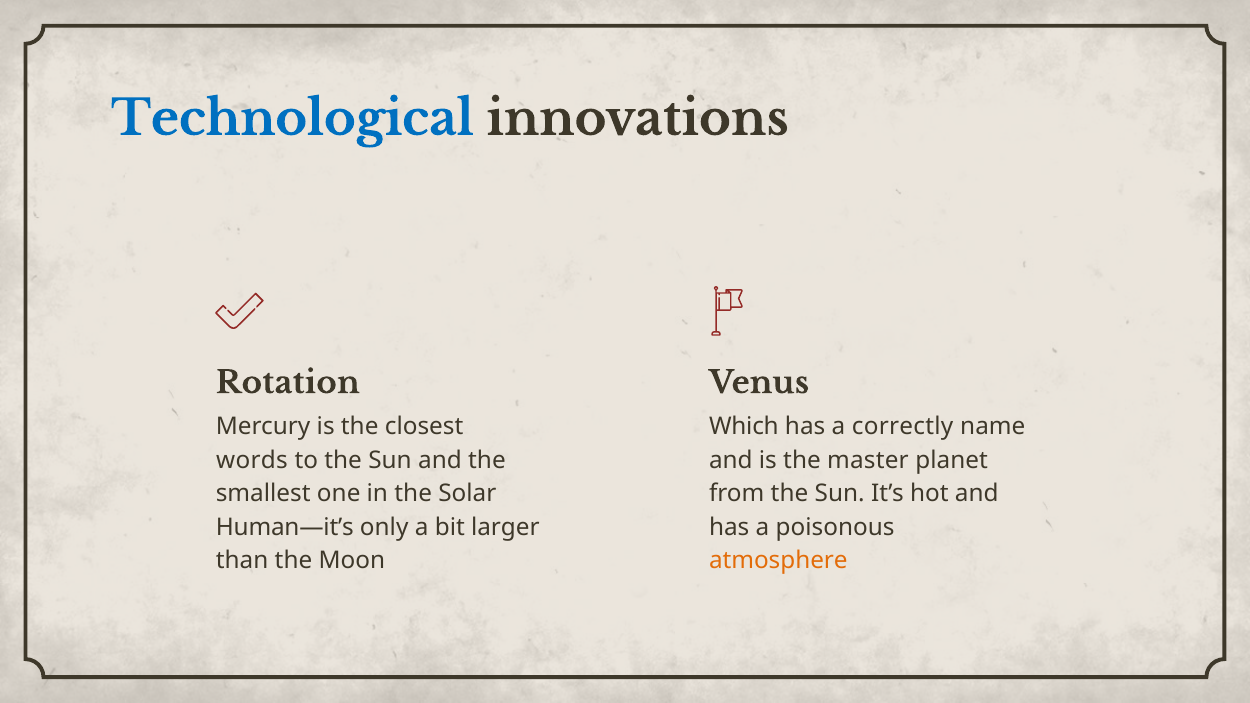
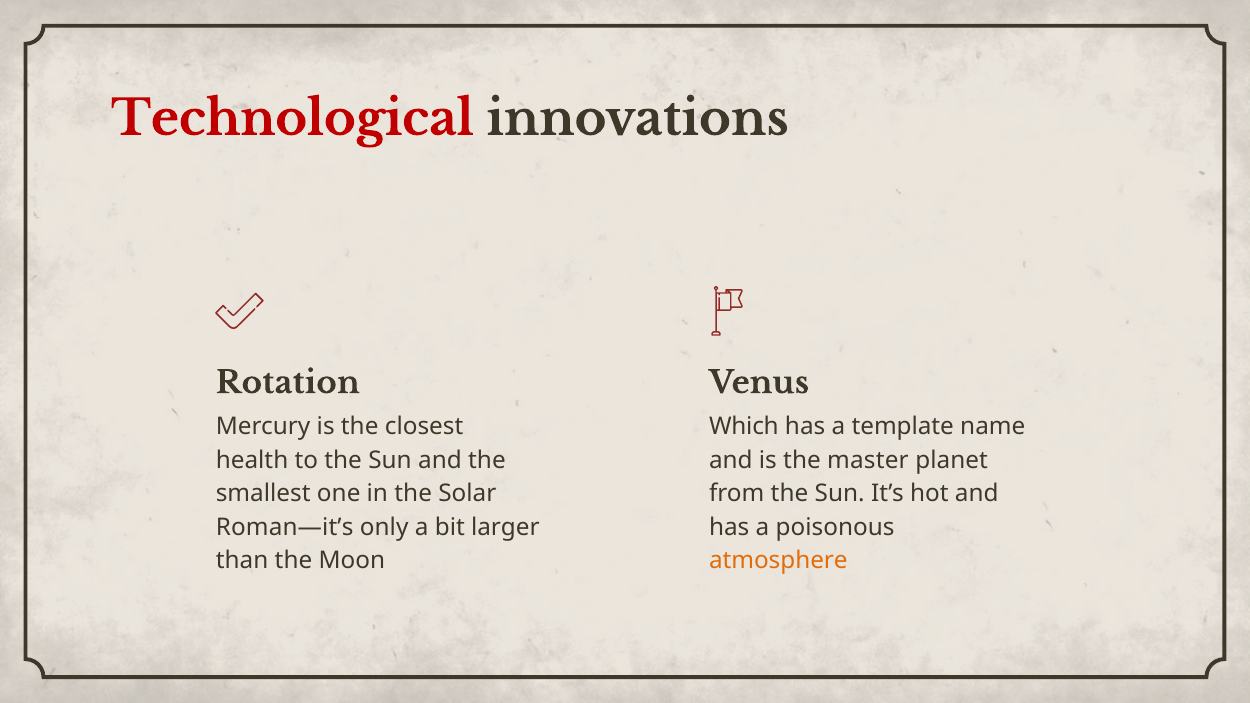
Technological colour: blue -> red (292, 119)
correctly: correctly -> template (903, 427)
words: words -> health (252, 460)
Human—it’s: Human—it’s -> Roman—it’s (285, 527)
